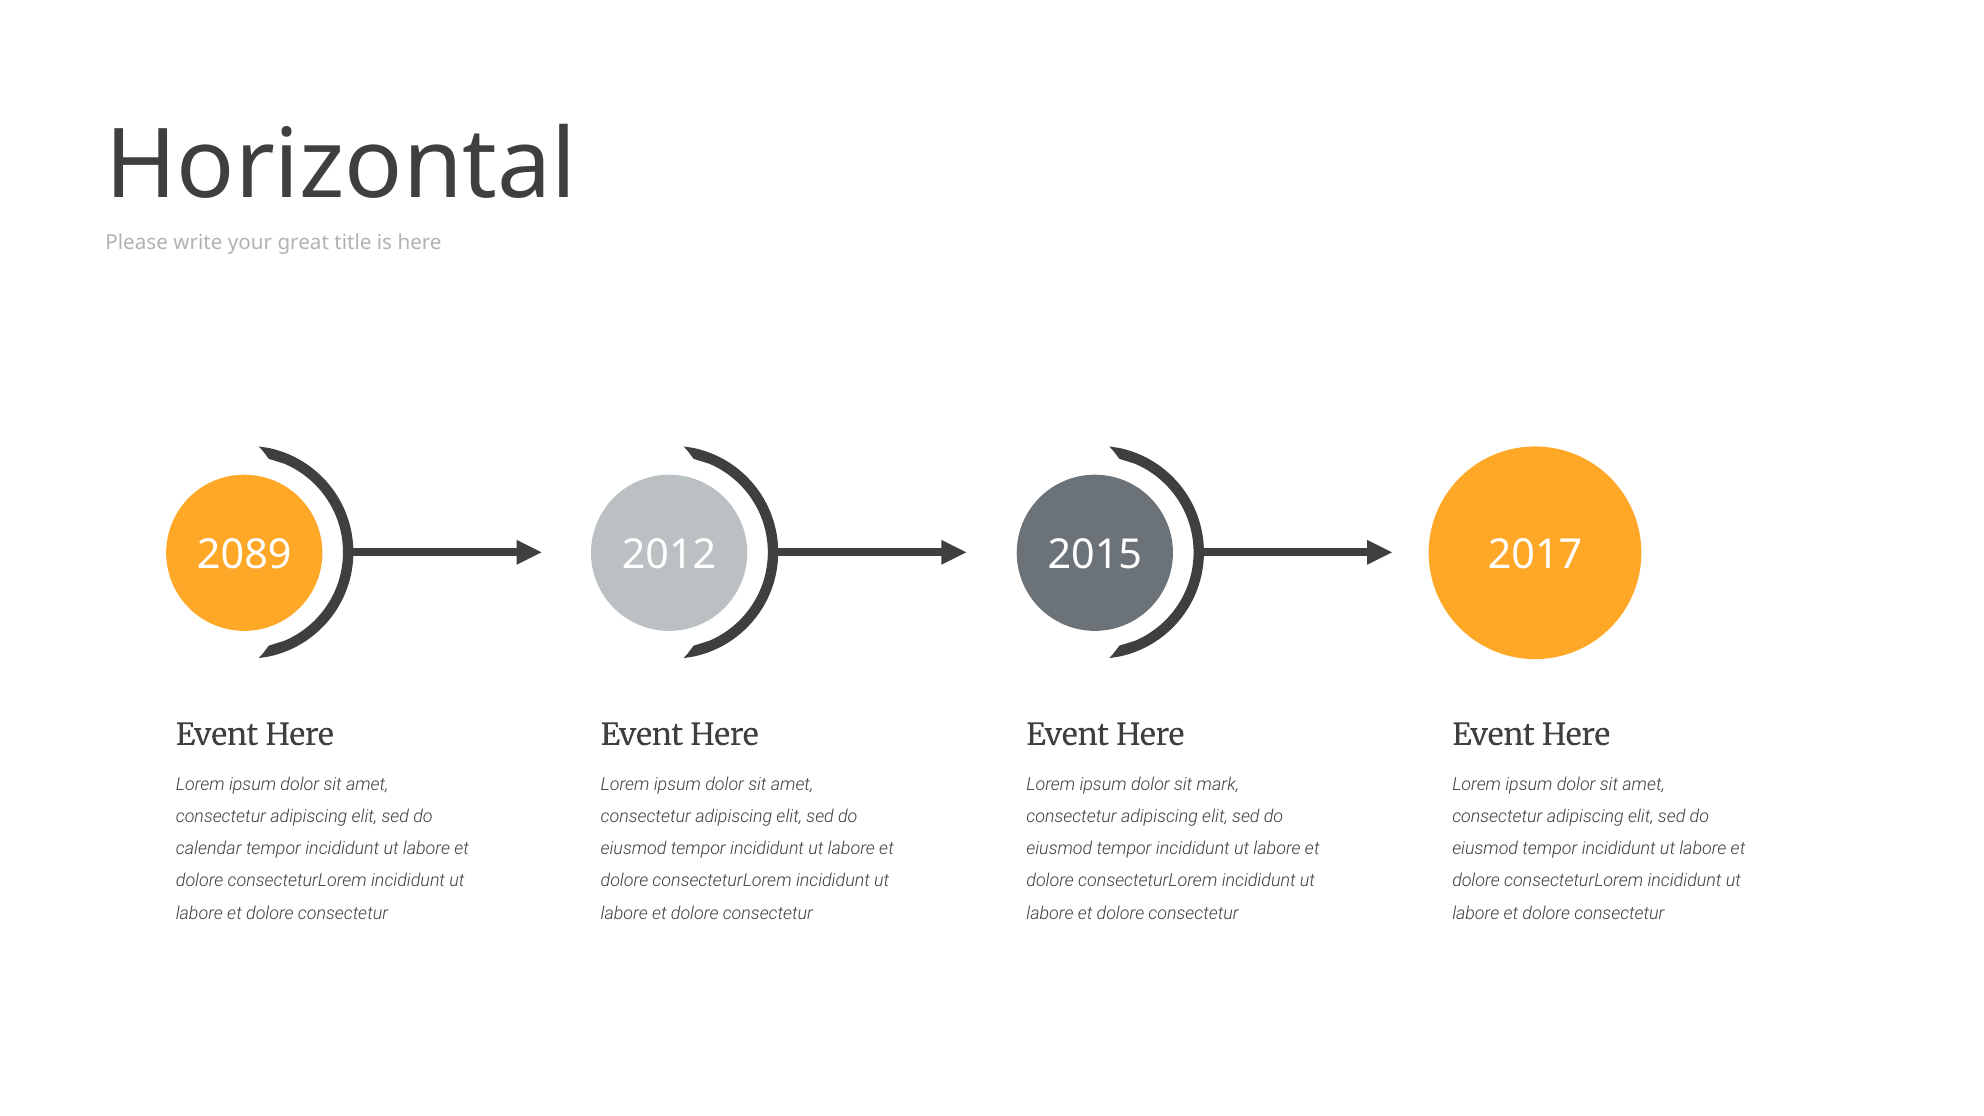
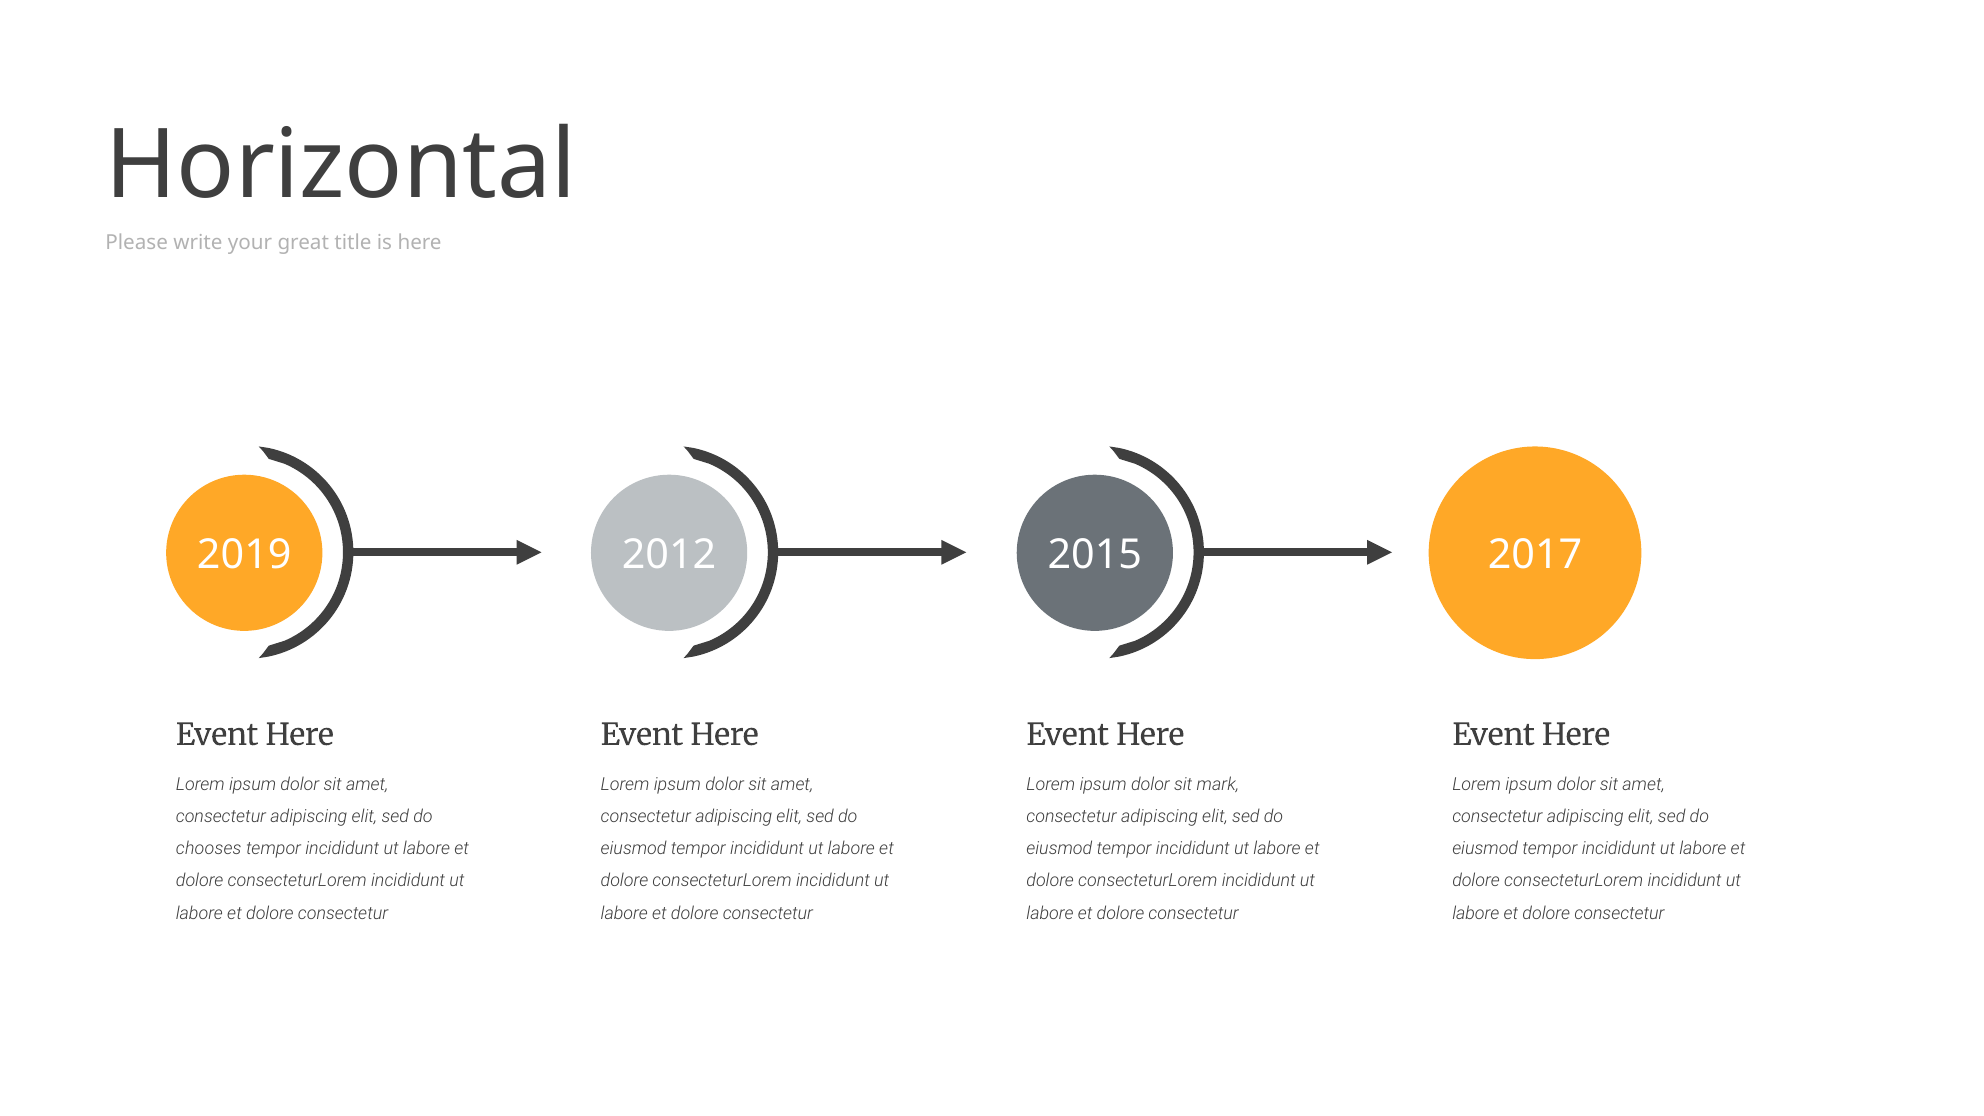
2089: 2089 -> 2019 (244, 555)
calendar: calendar -> chooses (209, 849)
